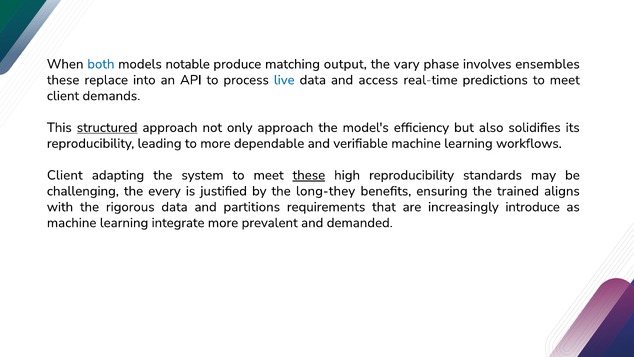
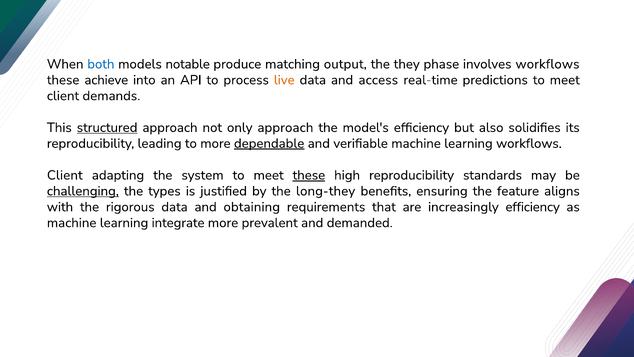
vary: vary -> they (407, 64)
involves ensembles: ensembles -> workflows (547, 64)
replace: replace -> achieve (106, 80)
live colour: blue -> orange (284, 80)
dependable underline: none -> present (269, 143)
challenging underline: none -> present (83, 191)
every: every -> types (164, 191)
trained: trained -> feature (518, 191)
partitions: partitions -> obtaining (252, 207)
increasingly introduce: introduce -> efficiency (533, 207)
